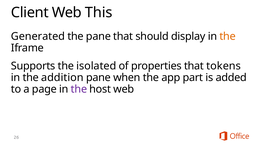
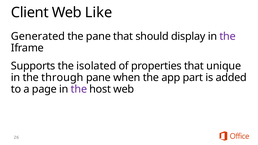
This: This -> Like (99, 13)
the colour: orange -> purple (228, 36)
tokens: tokens -> unique (224, 66)
addition: addition -> through (62, 78)
